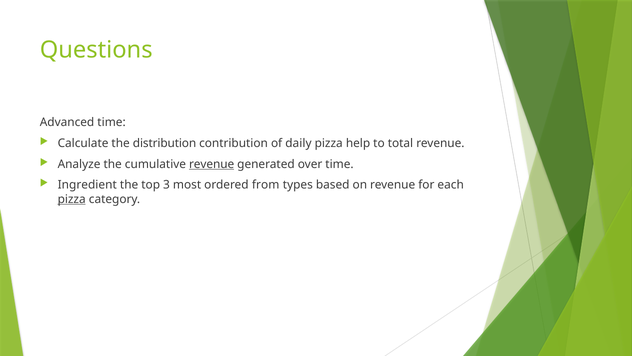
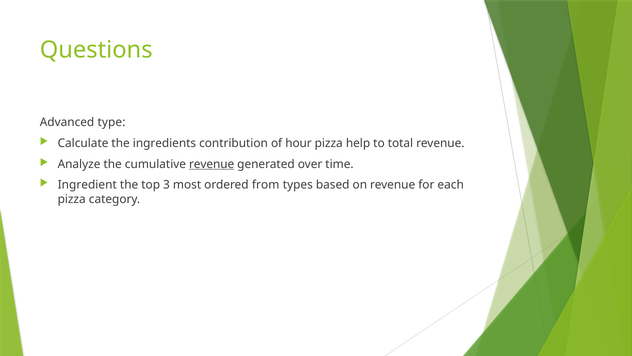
Advanced time: time -> type (112, 122)
distribution: distribution -> ingredients (164, 143)
daily: daily -> hour (299, 143)
pizza underline: present -> none (72, 199)
